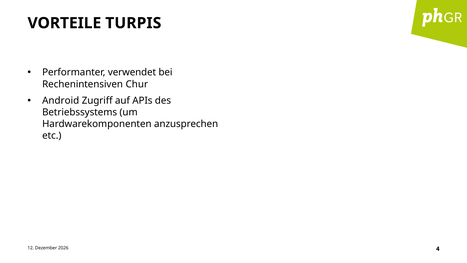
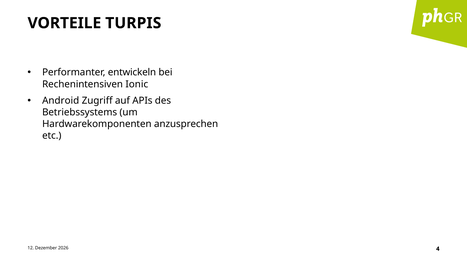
verwendet: verwendet -> entwickeln (132, 72)
Chur: Chur -> Ionic (137, 84)
